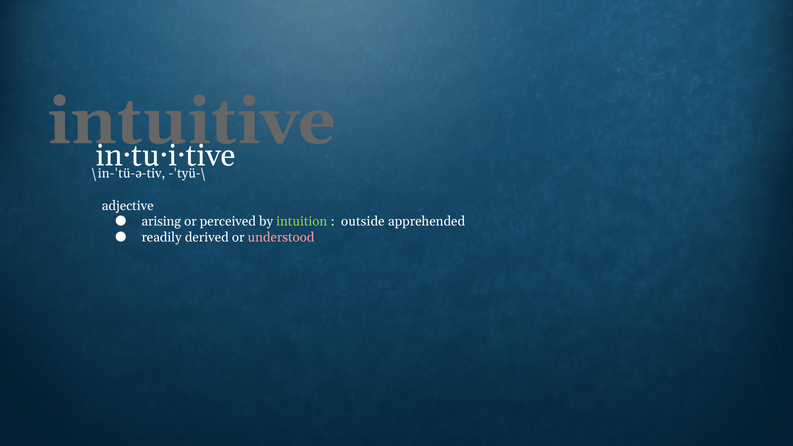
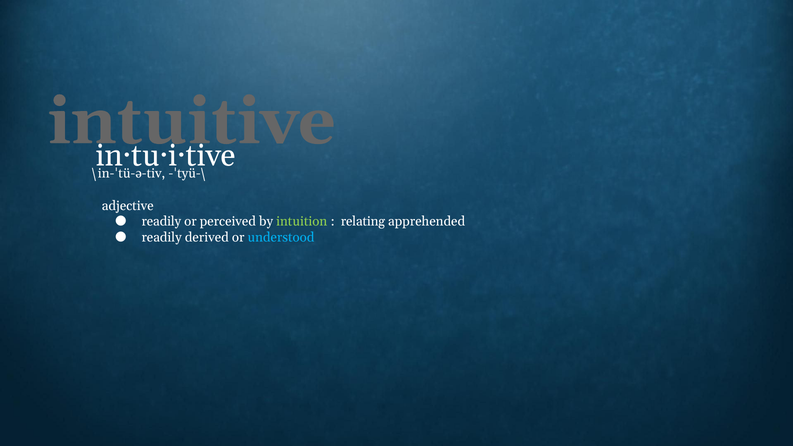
arising: arising -> readily (161, 222)
outside: outside -> relating (363, 222)
understood colour: pink -> light blue (281, 237)
